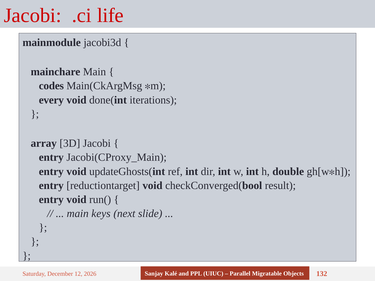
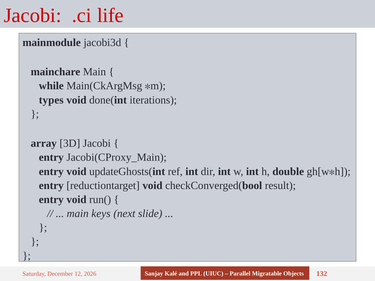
codes: codes -> while (51, 86)
every: every -> types (51, 100)
